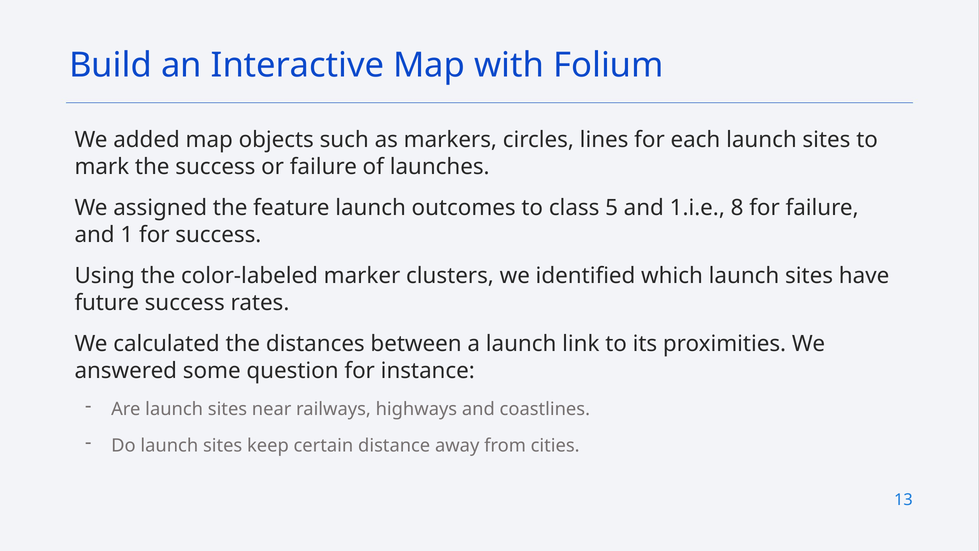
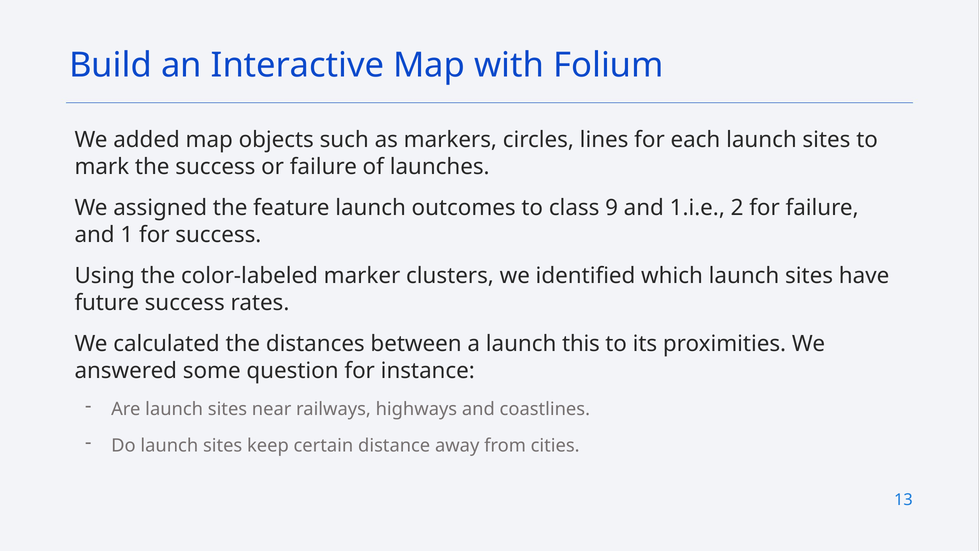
5: 5 -> 9 (612, 208)
8: 8 -> 2 (737, 208)
link: link -> this (581, 344)
